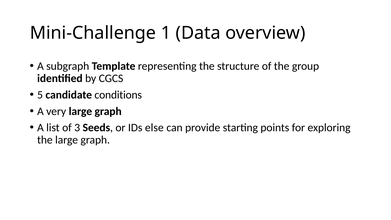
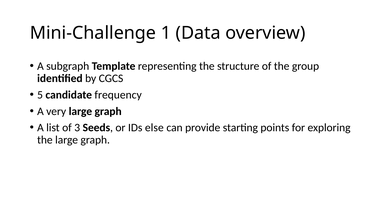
conditions: conditions -> frequency (118, 95)
